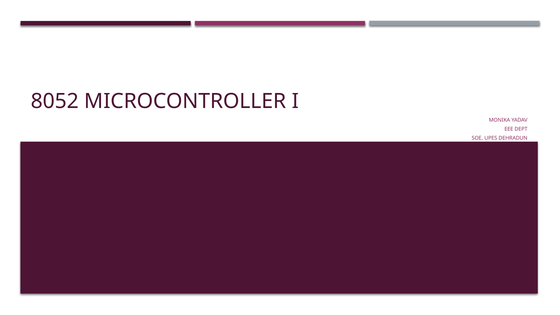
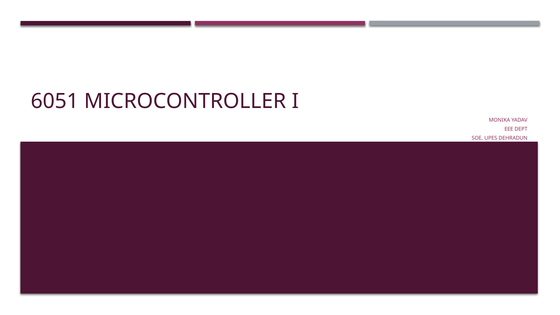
8052: 8052 -> 6051 (55, 101)
